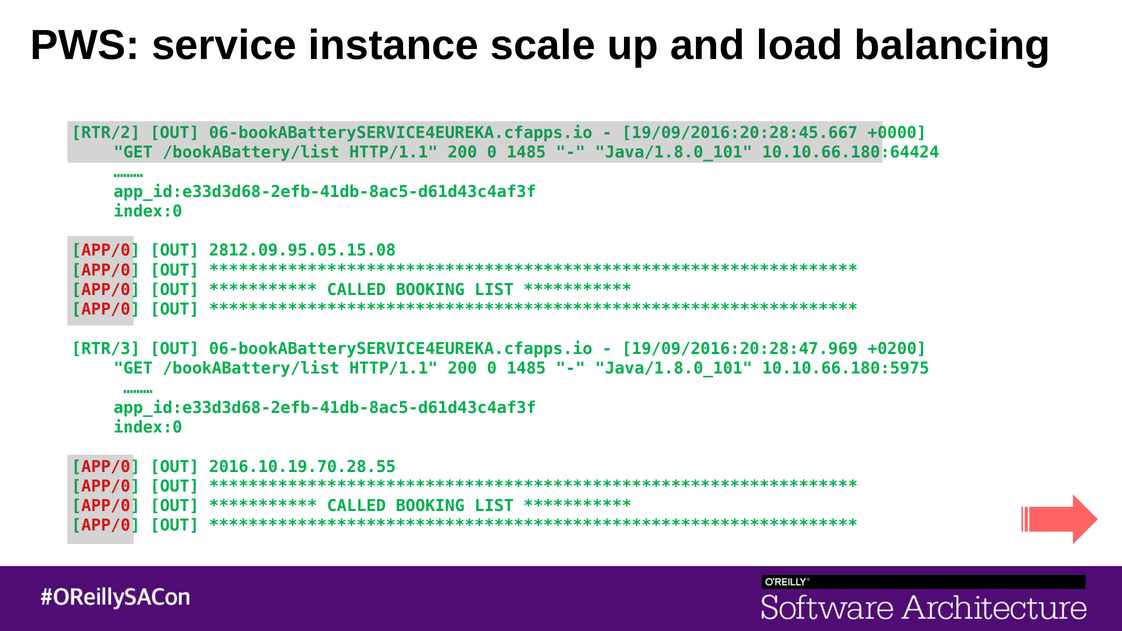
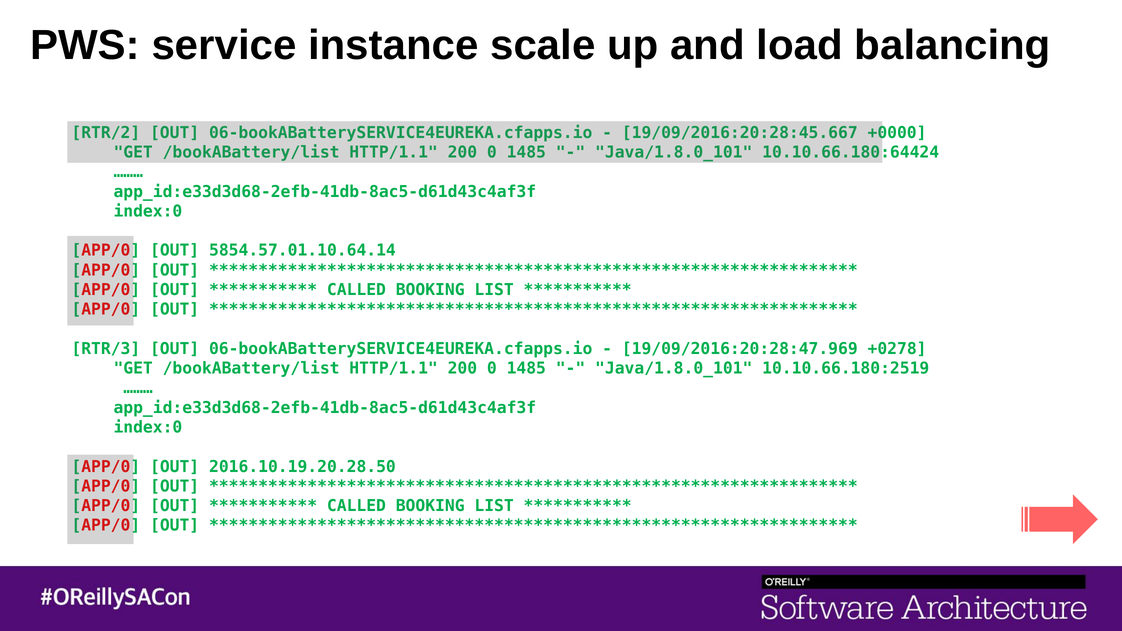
2812.09.95.05.15.08: 2812.09.95.05.15.08 -> 5854.57.01.10.64.14 (302, 251)
+0200: +0200 -> +0278 (897, 349)
10.10.66.180:5975: 10.10.66.180:5975 -> 10.10.66.180:2519 (846, 369)
2016.10.19.70.28.55: 2016.10.19.70.28.55 -> 2016.10.19.20.28.50 (302, 467)
